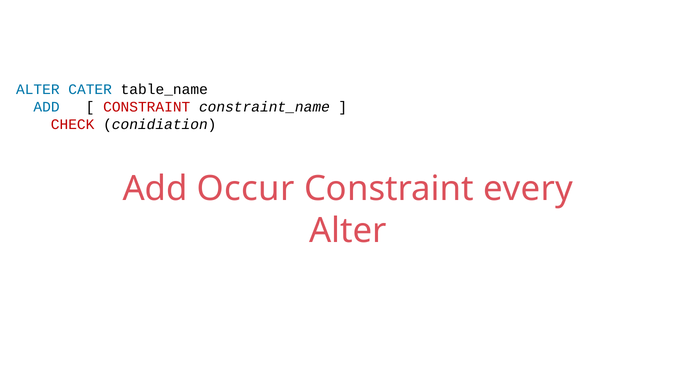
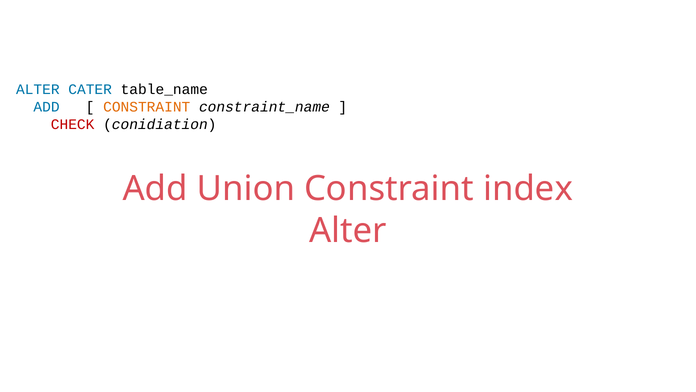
CONSTRAINT colour: red -> orange (147, 107)
Occur: Occur -> Union (246, 189)
every: every -> index (528, 189)
